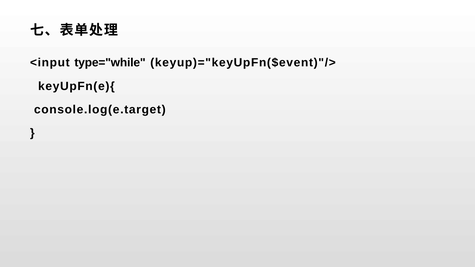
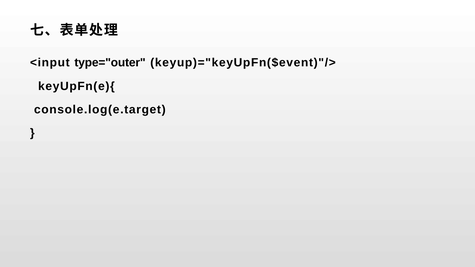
type="while: type="while -> type="outer (110, 63)
